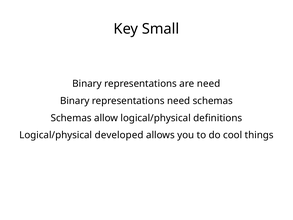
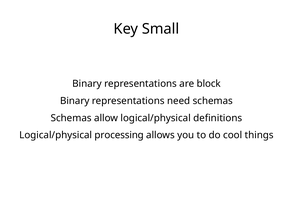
are need: need -> block (209, 84)
developed: developed -> processing (119, 135)
